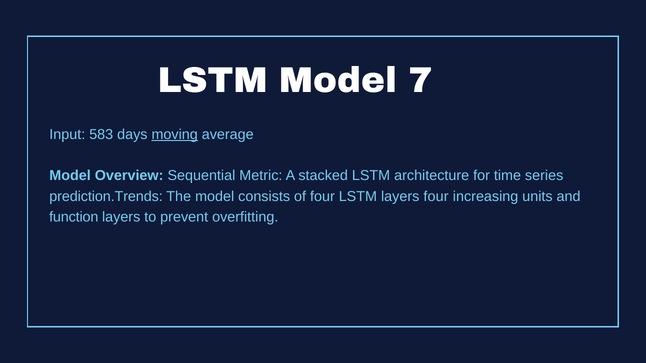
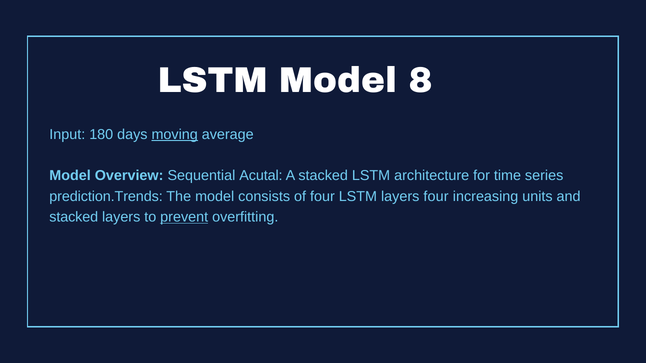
7: 7 -> 8 (421, 80)
583: 583 -> 180 (101, 135)
Metric: Metric -> Acutal (261, 176)
function: function -> stacked (74, 217)
prevent underline: none -> present (184, 217)
